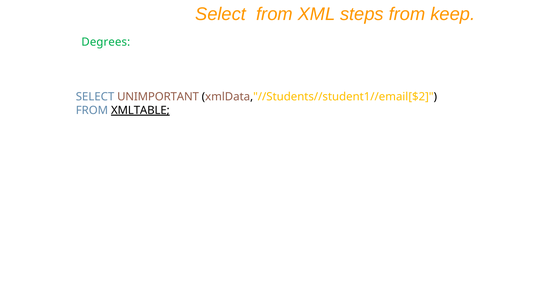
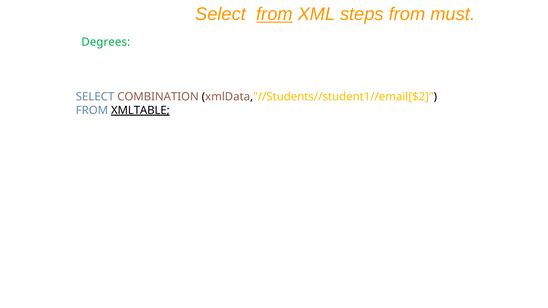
from underline: none -> present (274, 14)
keep: keep -> must (453, 14)
UNIMPORTANT: UNIMPORTANT -> COMBINATION (158, 97)
